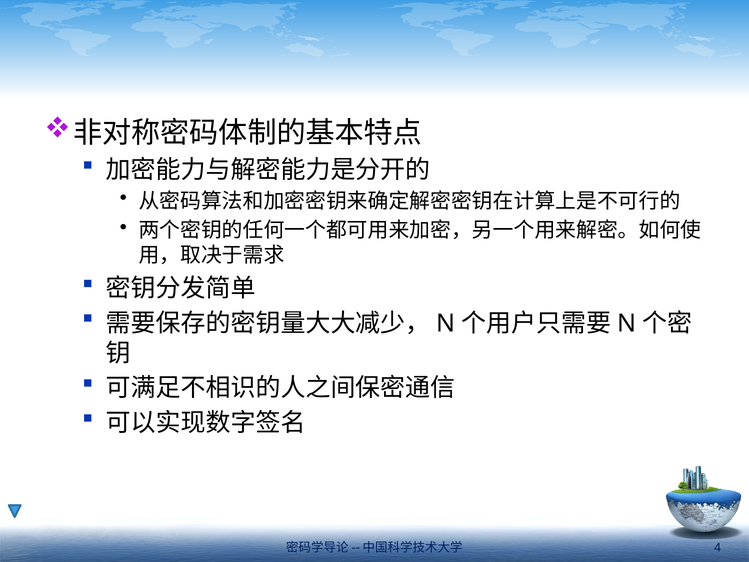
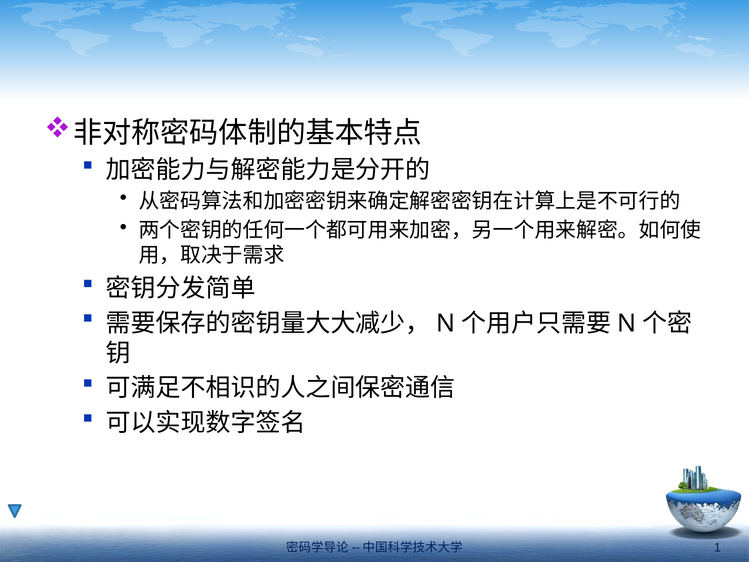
4: 4 -> 1 (718, 548)
